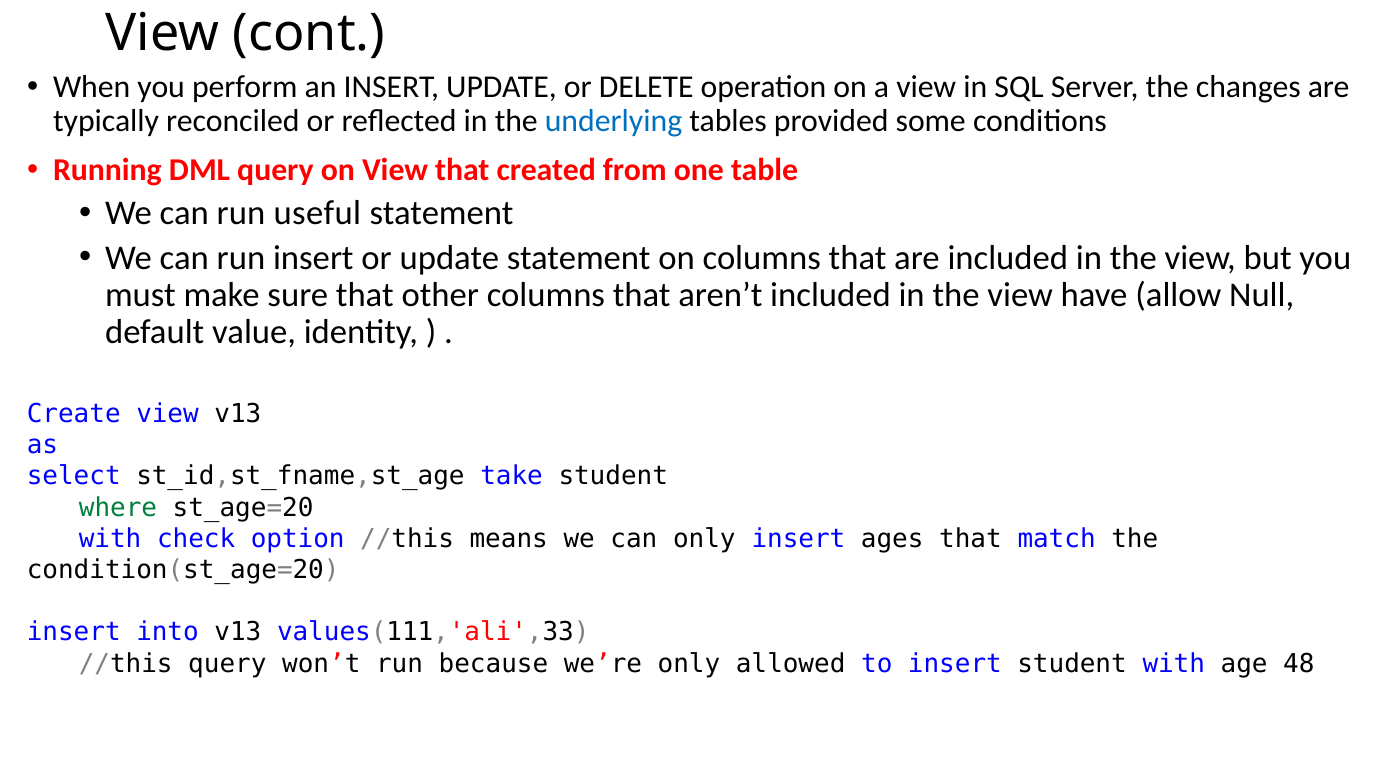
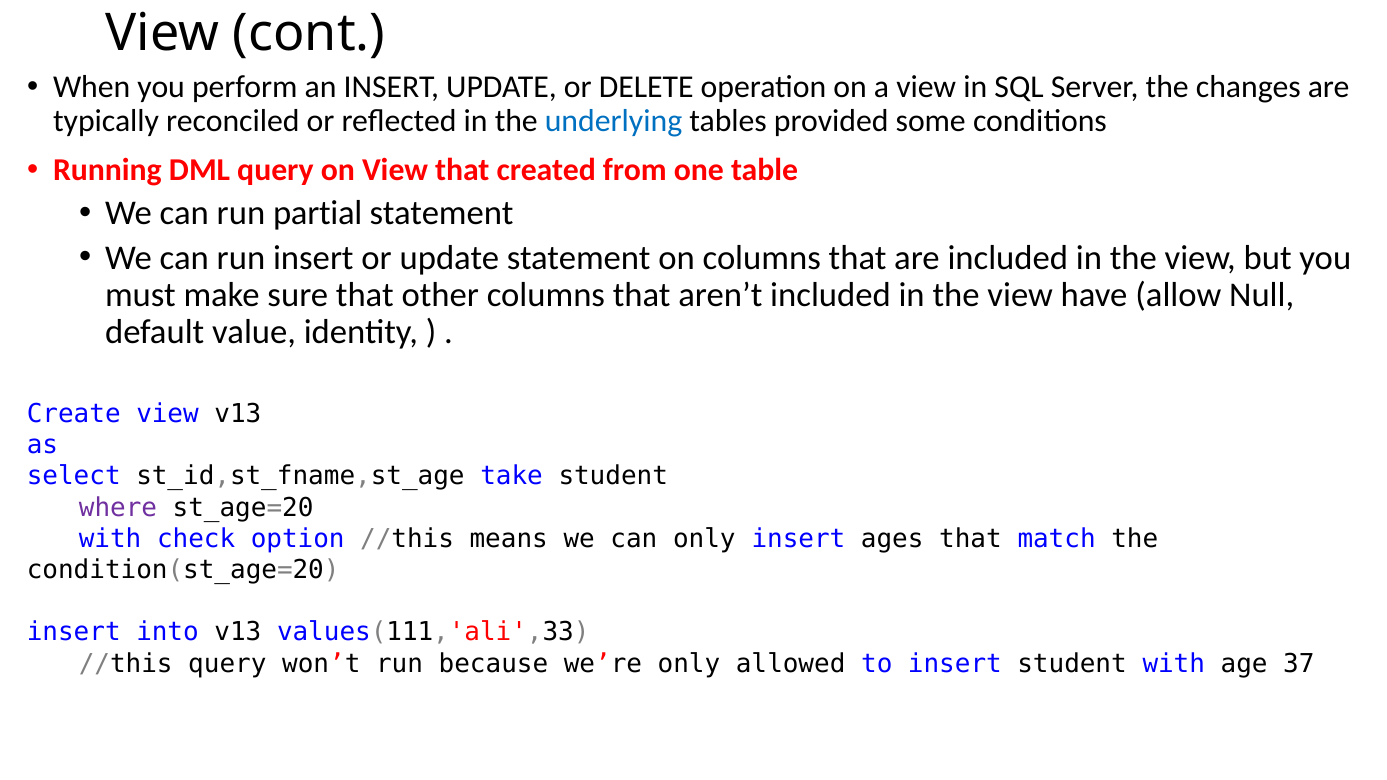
useful: useful -> partial (318, 213)
where colour: green -> purple (118, 508)
48: 48 -> 37 (1299, 664)
